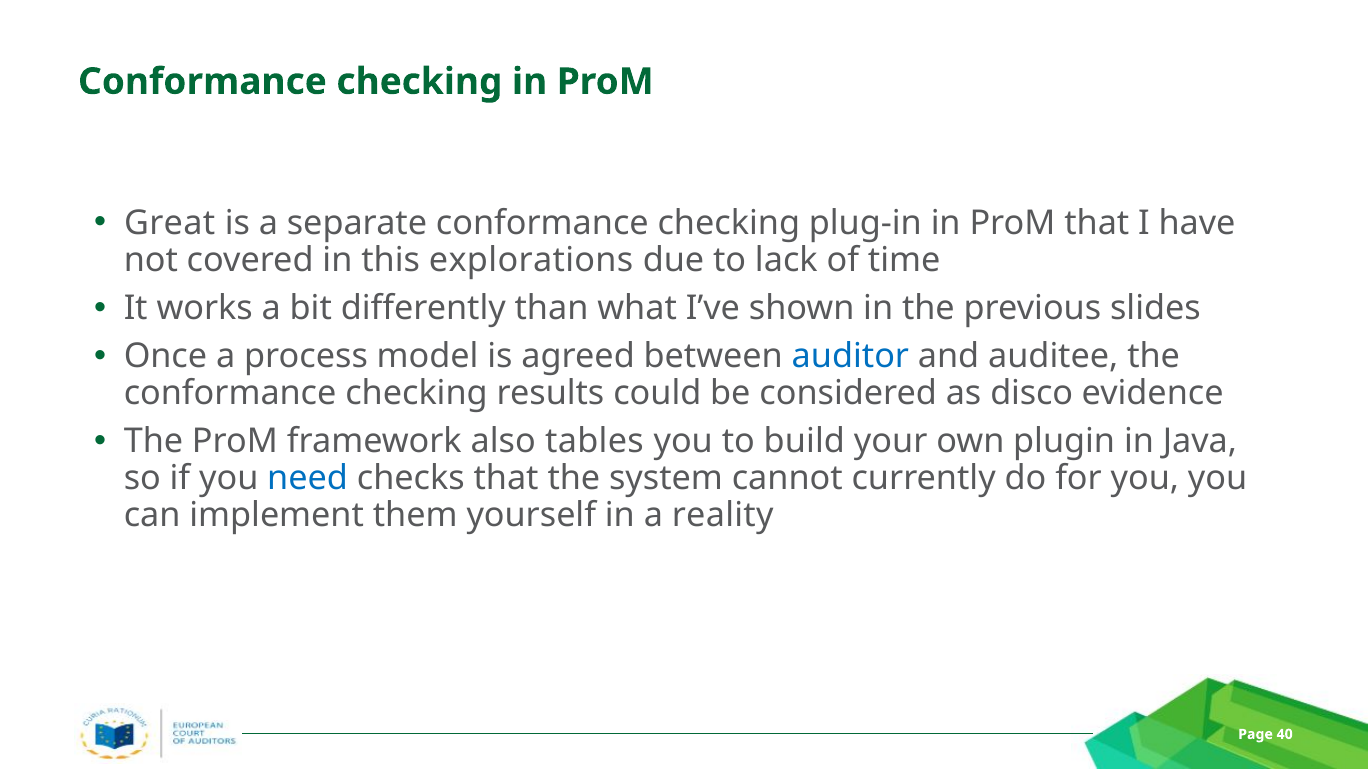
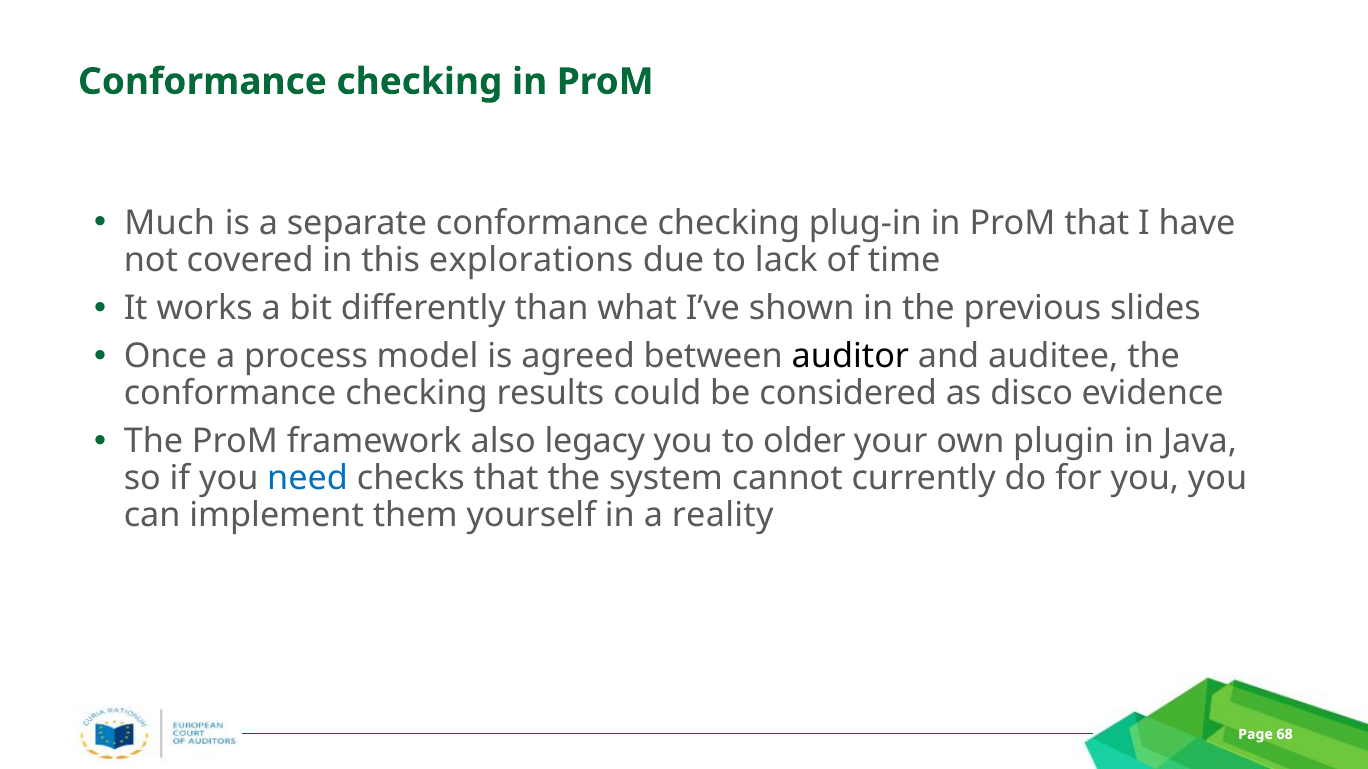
Great: Great -> Much (170, 223)
auditor colour: blue -> black (850, 357)
tables: tables -> legacy (595, 442)
build: build -> older (805, 442)
40: 40 -> 68 (1285, 735)
